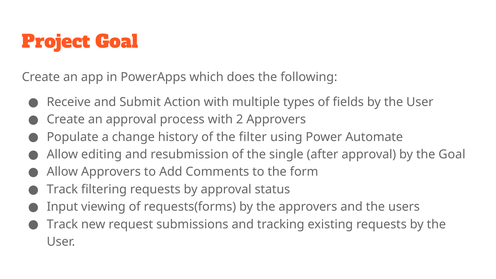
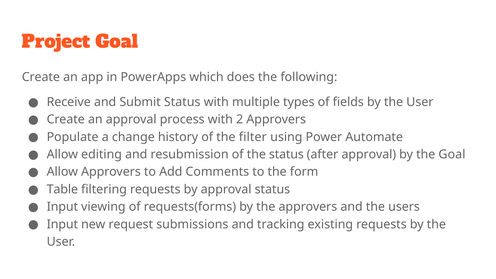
Submit Action: Action -> Status (182, 102)
the single: single -> status (286, 154)
Track: Track -> Table (62, 189)
Track: Track -> Input (62, 224)
